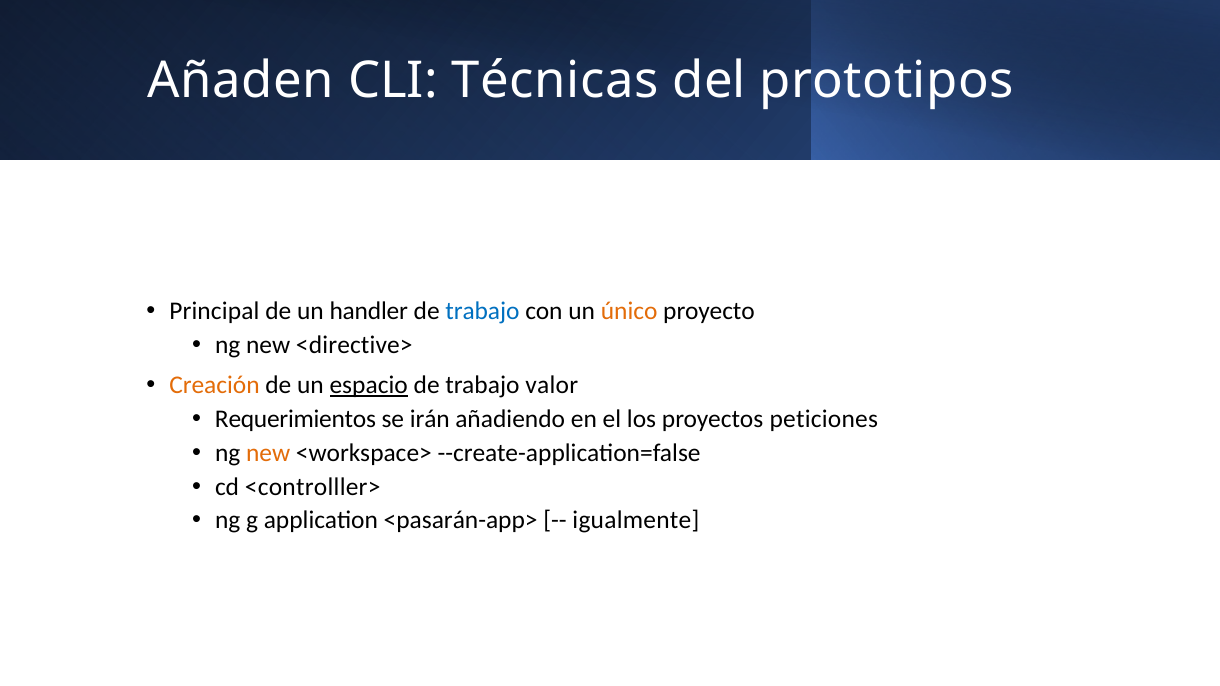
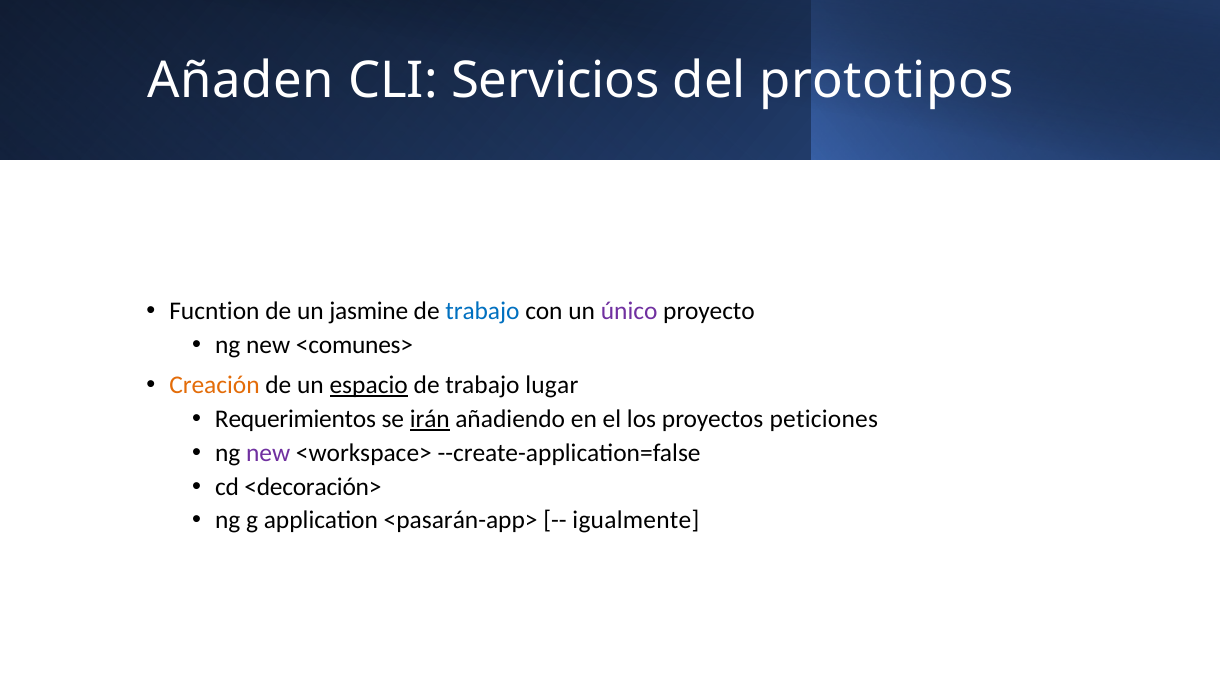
Técnicas: Técnicas -> Servicios (555, 81)
Principal: Principal -> Fucntion (214, 311)
handler: handler -> jasmine (369, 311)
único colour: orange -> purple (629, 311)
<directive>: <directive> -> <comunes> (355, 345)
valor: valor -> lugar (552, 385)
irán underline: none -> present (430, 419)
new colour: orange -> purple (268, 453)
<controlller>: <controlller> -> <decoración> (313, 487)
